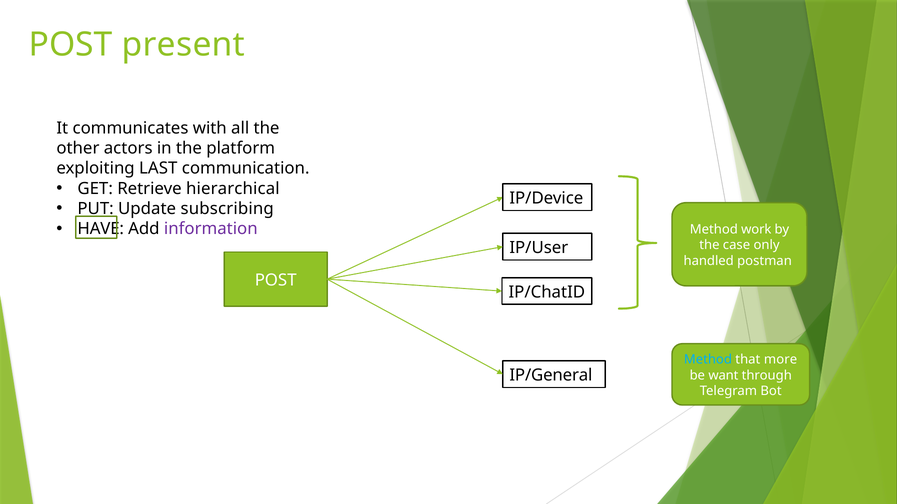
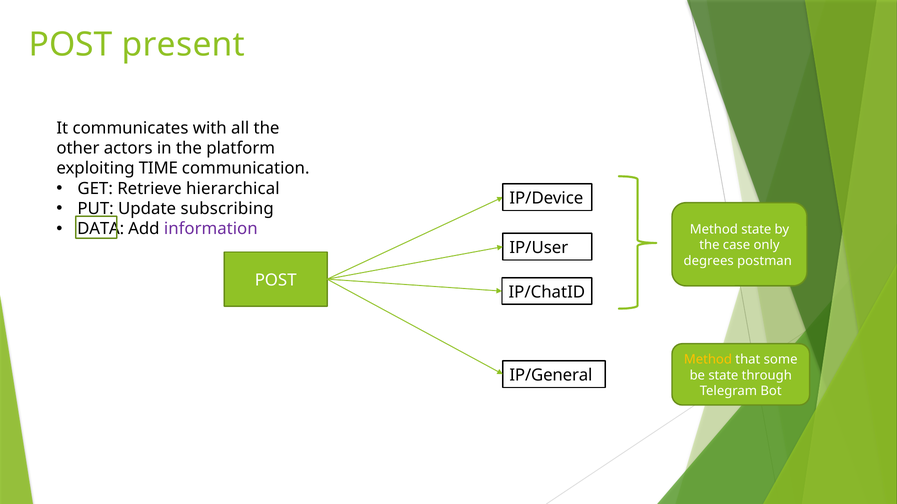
LAST: LAST -> TIME (158, 169)
HAVE: HAVE -> DATA (101, 229)
Method work: work -> state (756, 230)
handled: handled -> degrees (709, 261)
Method colour: light blue -> yellow (708, 360)
more: more -> some (781, 360)
be want: want -> state (723, 376)
